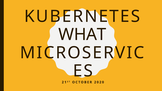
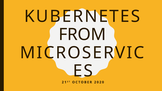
WHAT: WHAT -> FROM (82, 35)
